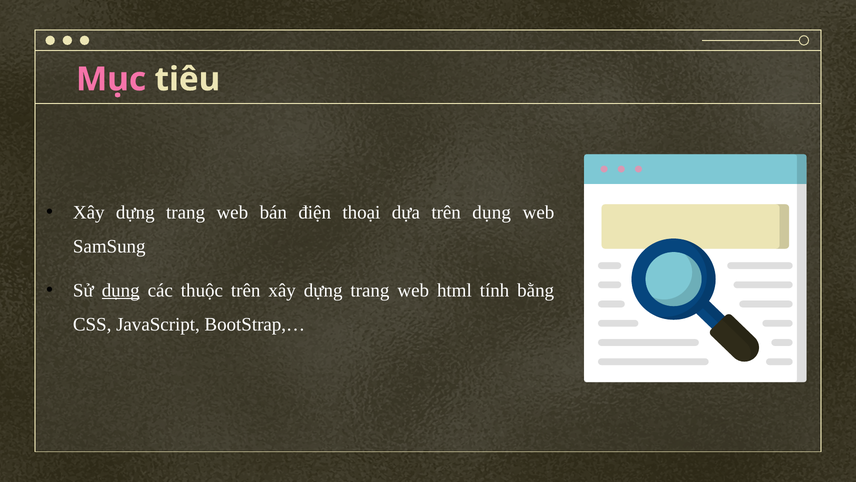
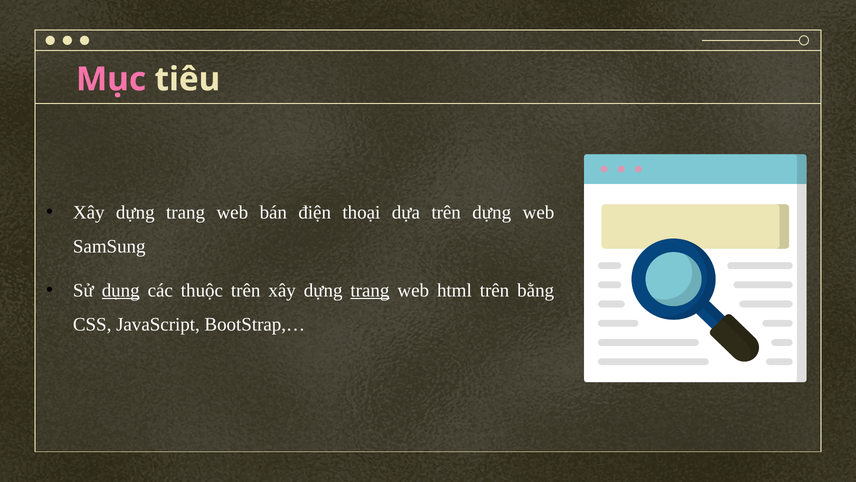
trên dụng: dụng -> dựng (492, 212)
trang underline: none -> present (370, 290)
html tính: tính -> trên (495, 290)
